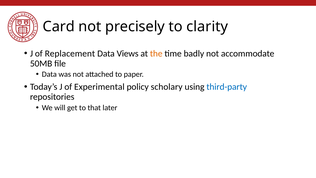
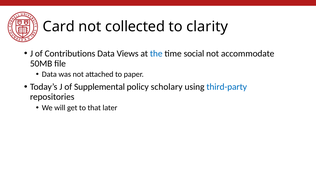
precisely: precisely -> collected (135, 27)
Replacement: Replacement -> Contributions (70, 53)
the colour: orange -> blue (156, 53)
badly: badly -> social (194, 53)
Experimental: Experimental -> Supplemental (99, 87)
